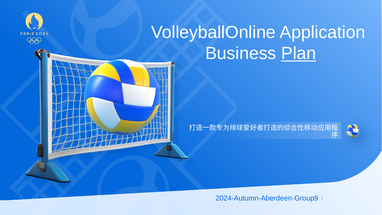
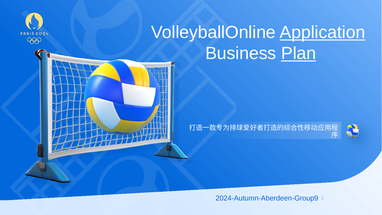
Application underline: none -> present (322, 32)
